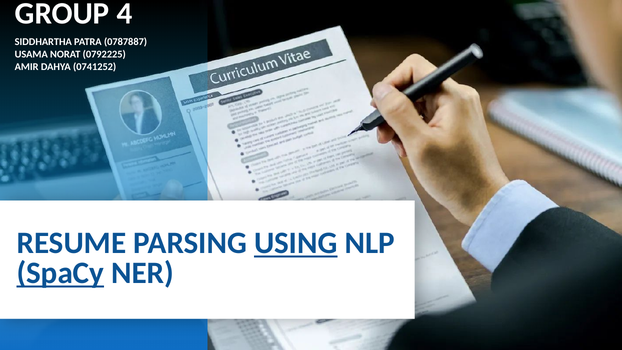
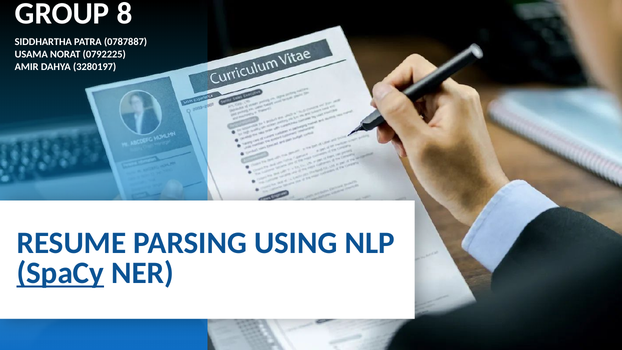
4: 4 -> 8 (124, 14)
0741252: 0741252 -> 3280197 (95, 67)
USING underline: present -> none (296, 243)
